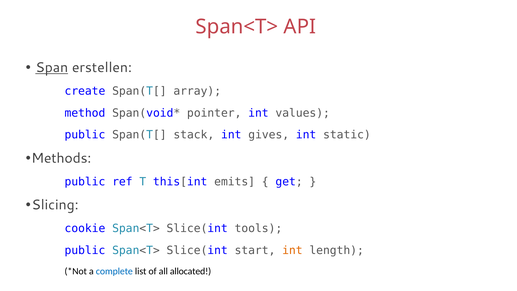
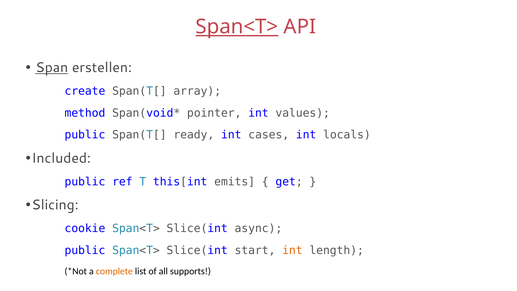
Span<T> underline: none -> present (237, 27)
stack: stack -> ready (194, 135)
gives: gives -> cases (269, 135)
static: static -> locals (347, 135)
Methods: Methods -> Included (61, 158)
tools: tools -> async (258, 228)
complete colour: blue -> orange (114, 271)
allocated: allocated -> supports (190, 271)
